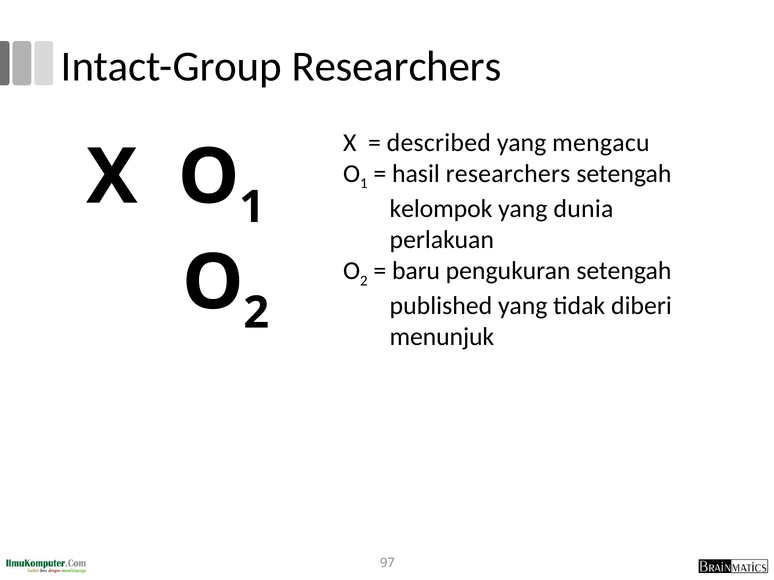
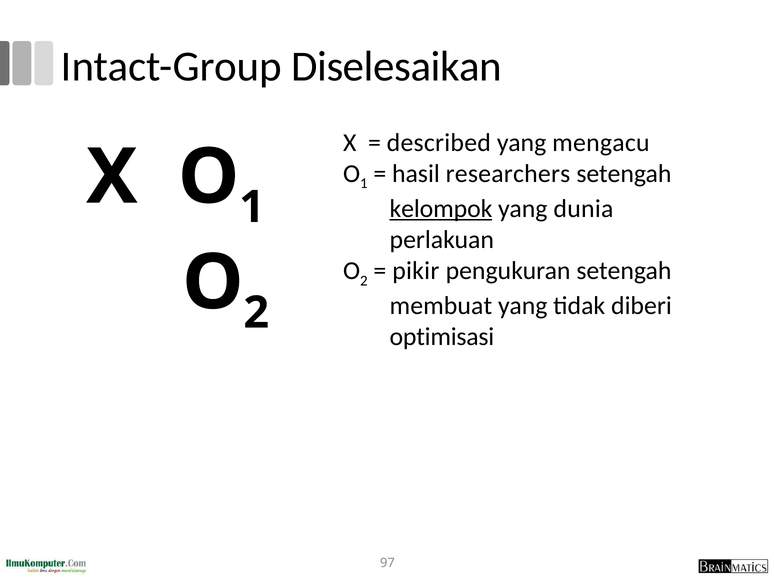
Intact-Group Researchers: Researchers -> Diselesaikan (397, 67)
kelompok underline: none -> present (441, 209)
baru: baru -> pikir (416, 271)
published: published -> membuat (441, 306)
menunjuk: menunjuk -> optimisasi (442, 337)
